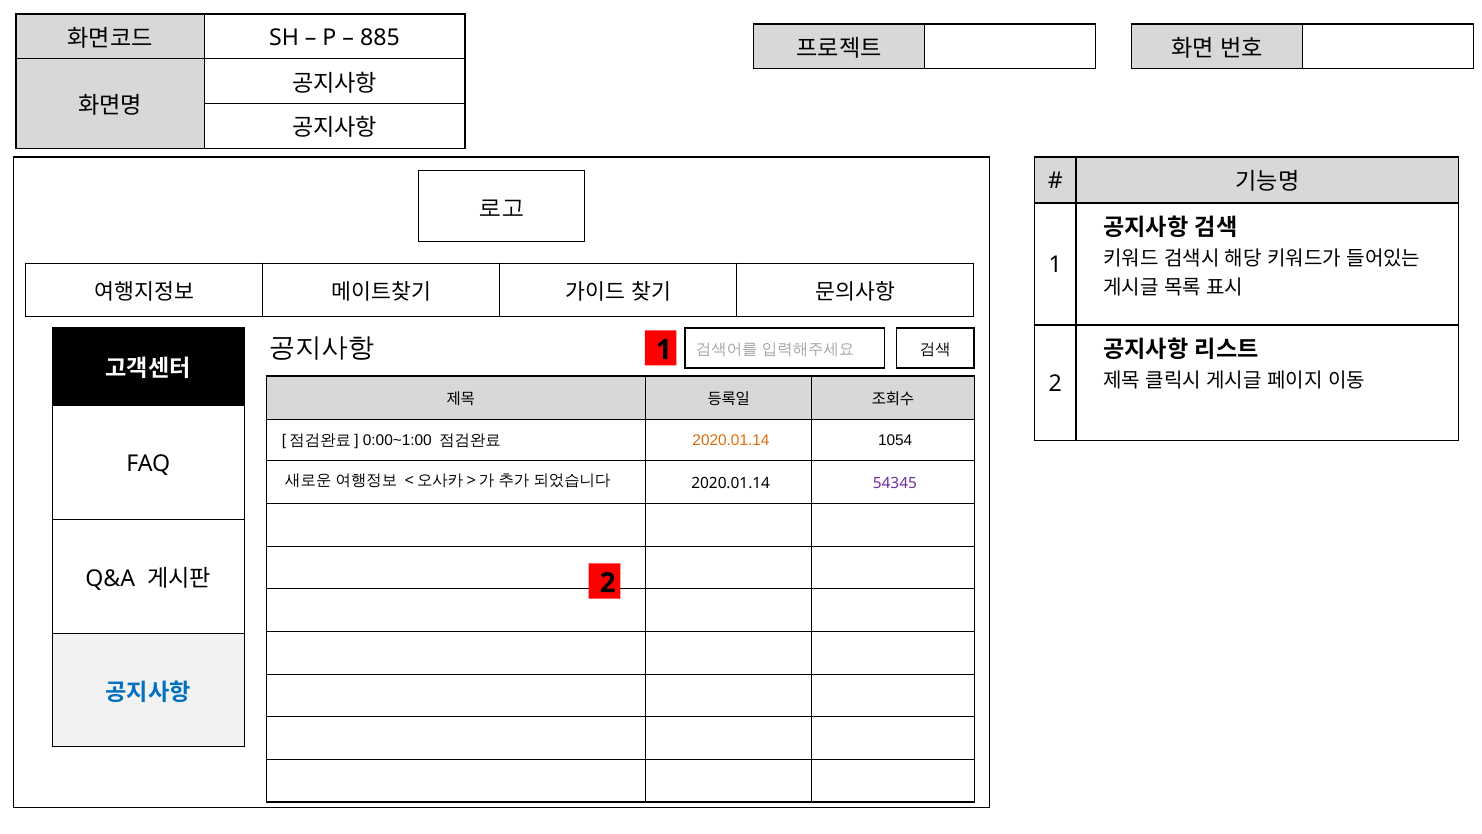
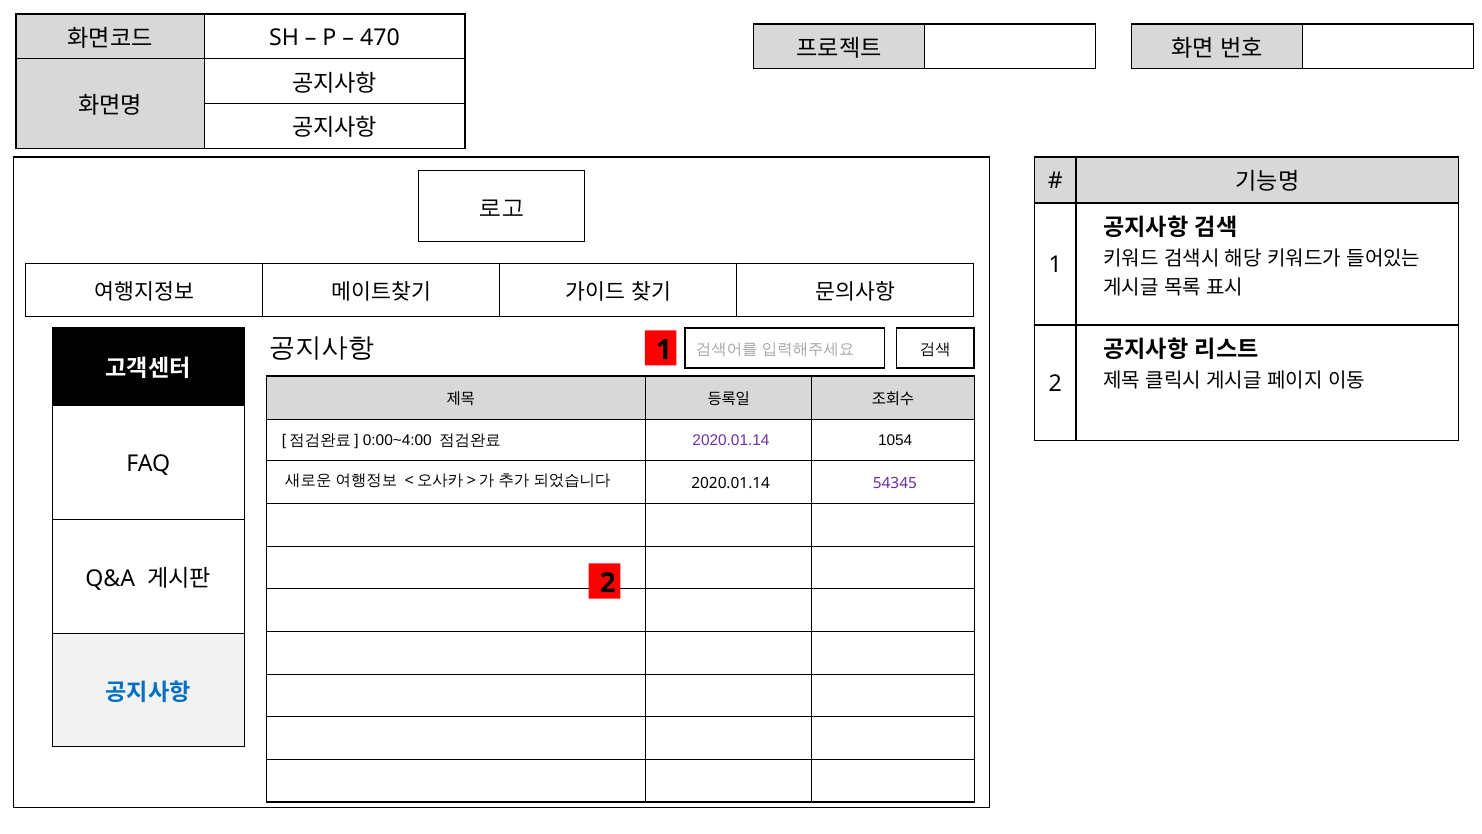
885: 885 -> 470 (380, 38)
0:00~1:00: 0:00~1:00 -> 0:00~4:00 (397, 440)
2020.01.14 colour: orange -> purple (731, 440)
